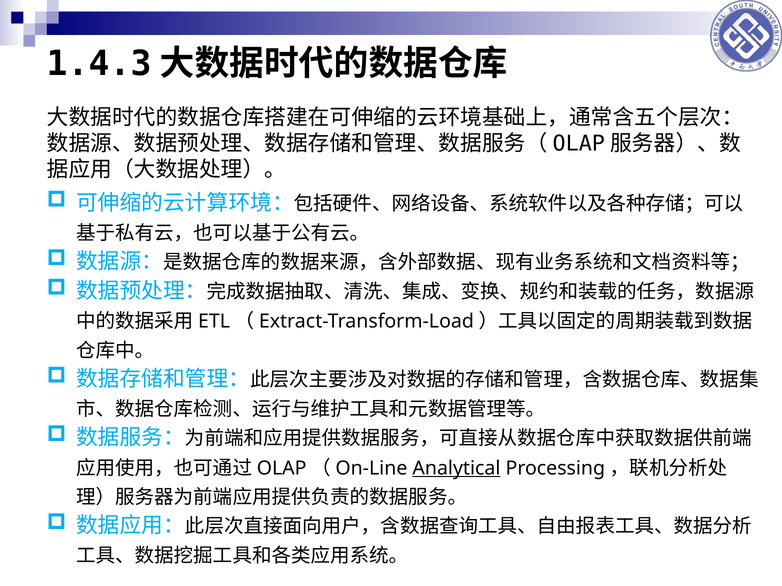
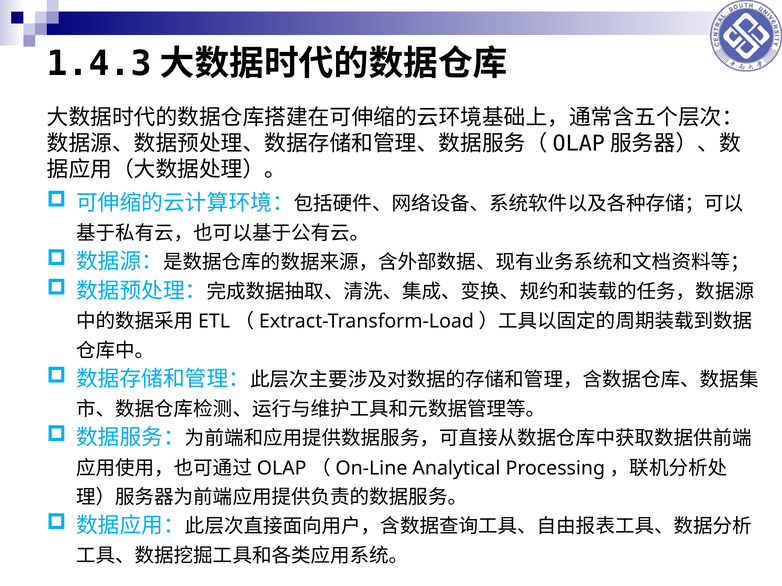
Analytical underline: present -> none (456, 468)
